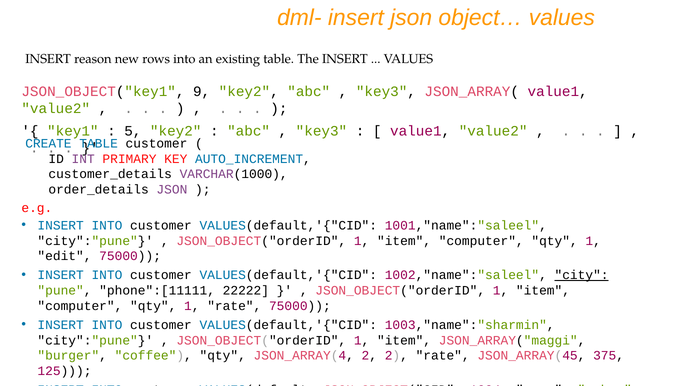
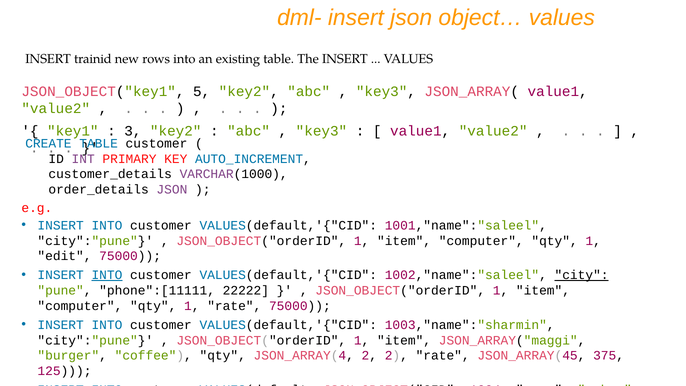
reason: reason -> trainid (93, 59)
9: 9 -> 5 (202, 92)
5: 5 -> 3 (133, 131)
INTO underline: none -> present (107, 275)
